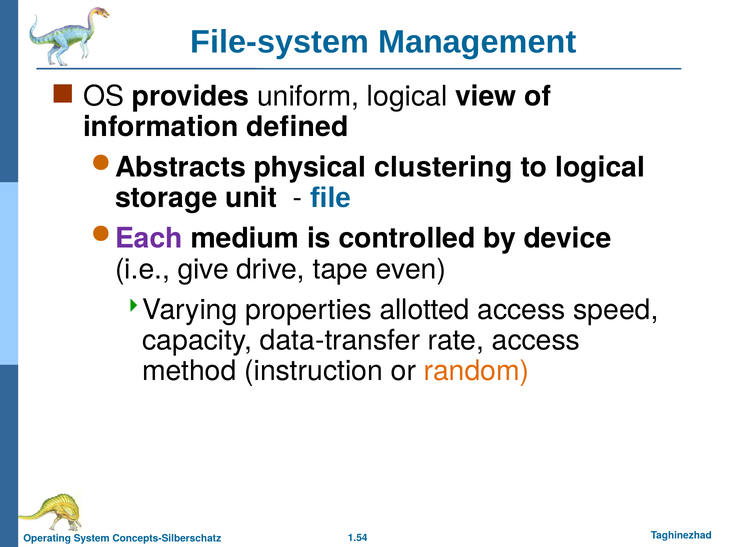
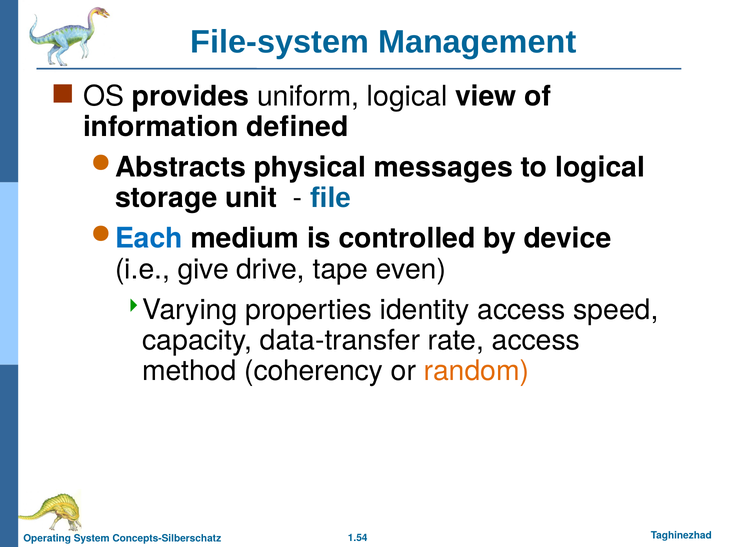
clustering: clustering -> messages (443, 168)
Each colour: purple -> blue (149, 239)
allotted: allotted -> identity (425, 310)
instruction: instruction -> coherency (314, 371)
